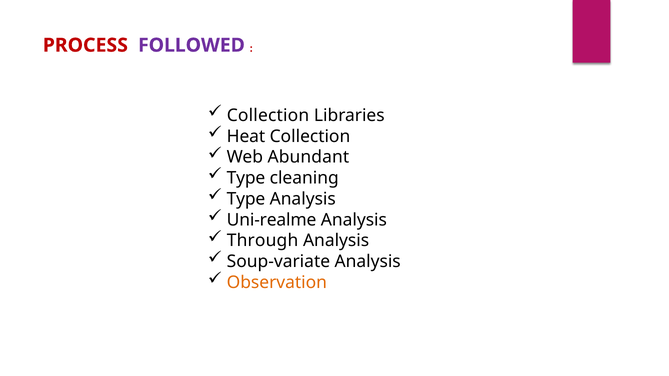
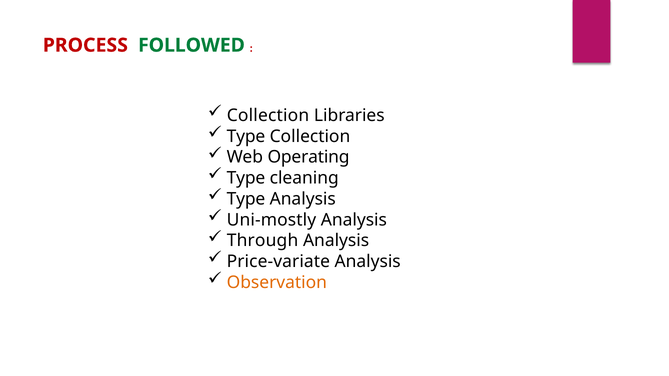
FOLLOWED colour: purple -> green (191, 45)
Heat: Heat -> Type (246, 136)
Abundant: Abundant -> Operating (309, 157)
Uni-realme: Uni-realme -> Uni-mostly (271, 220)
Soup-variate: Soup-variate -> Price-variate (278, 262)
